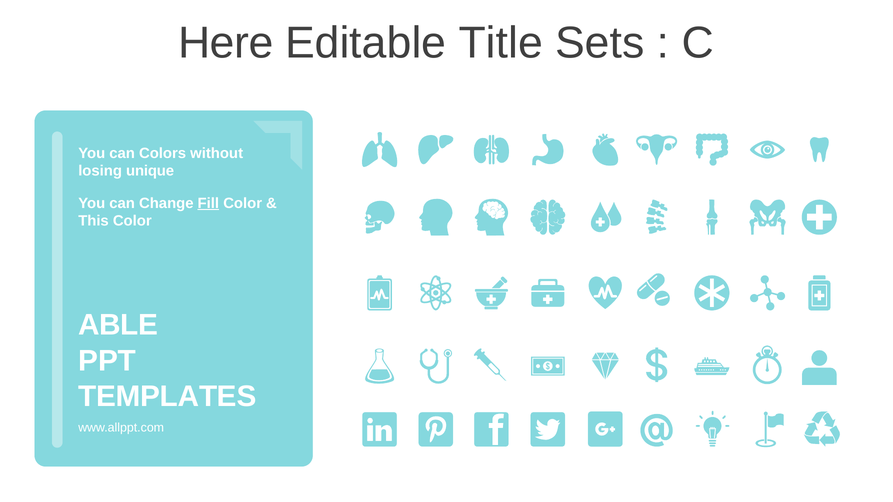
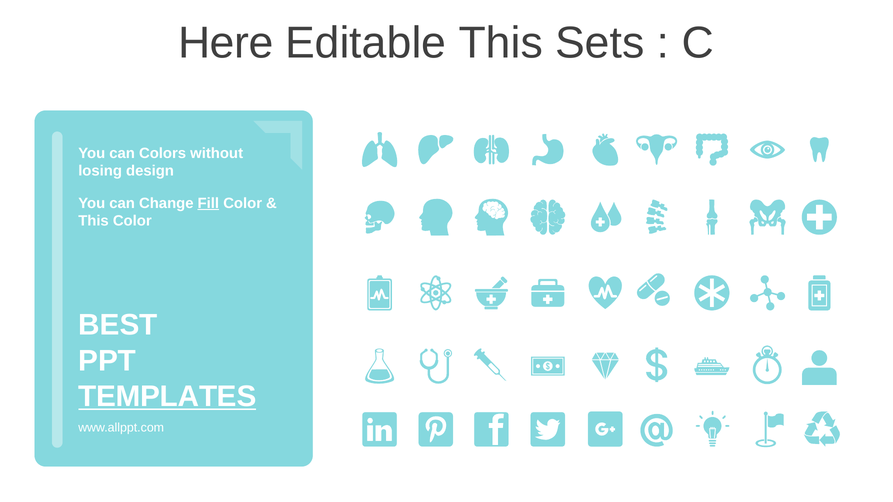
Editable Title: Title -> This (501, 43)
unique: unique -> design (150, 171)
ABLE: ABLE -> BEST (118, 325)
TEMPLATES underline: none -> present (167, 397)
